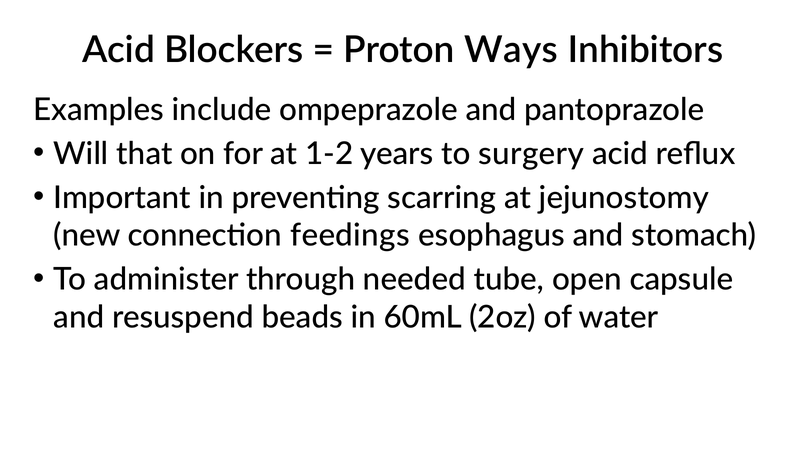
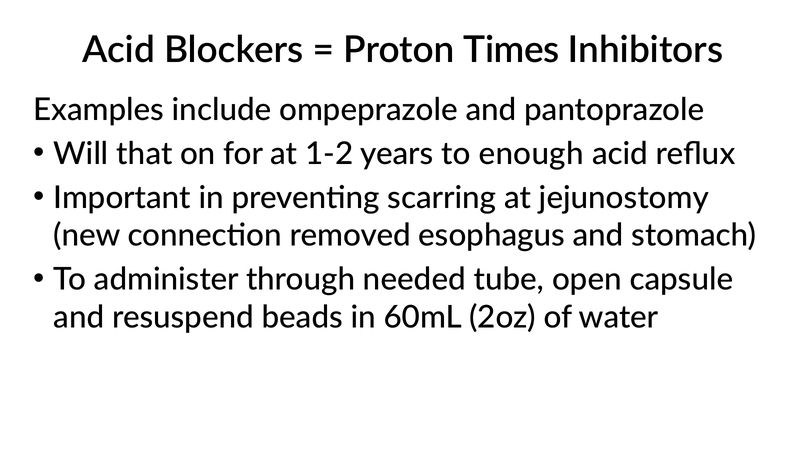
Ways: Ways -> Times (511, 50)
surgery: surgery -> enough (531, 154)
feedings: feedings -> removed (350, 236)
